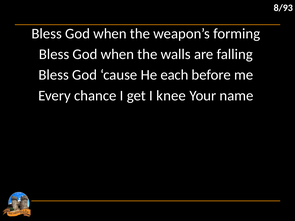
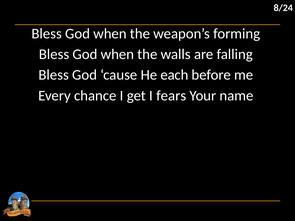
8/93: 8/93 -> 8/24 (283, 8)
knee: knee -> fears (171, 96)
